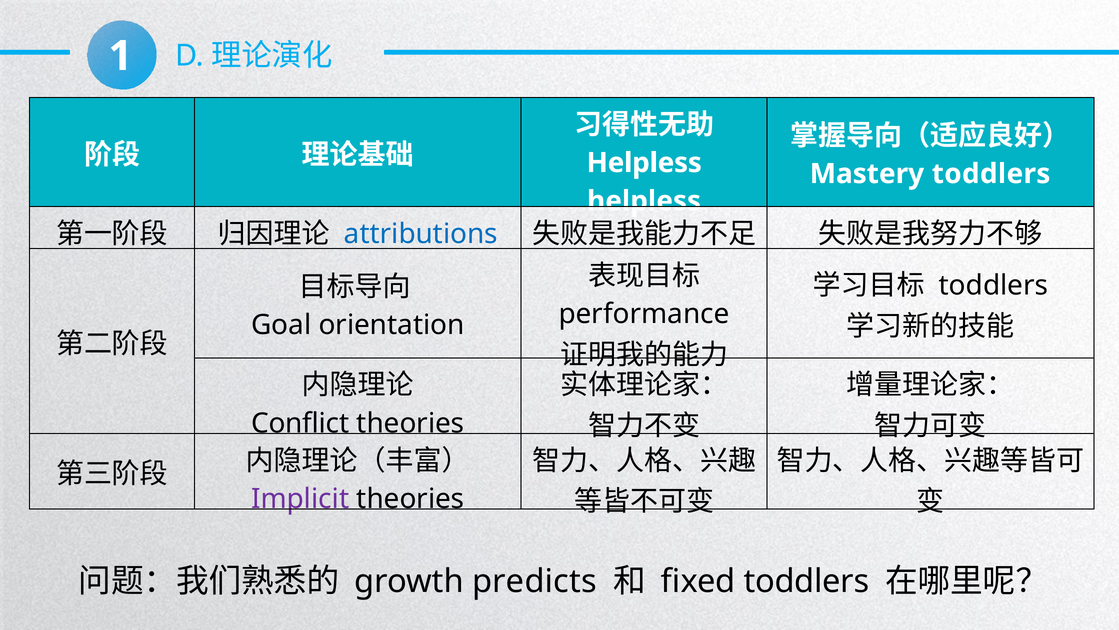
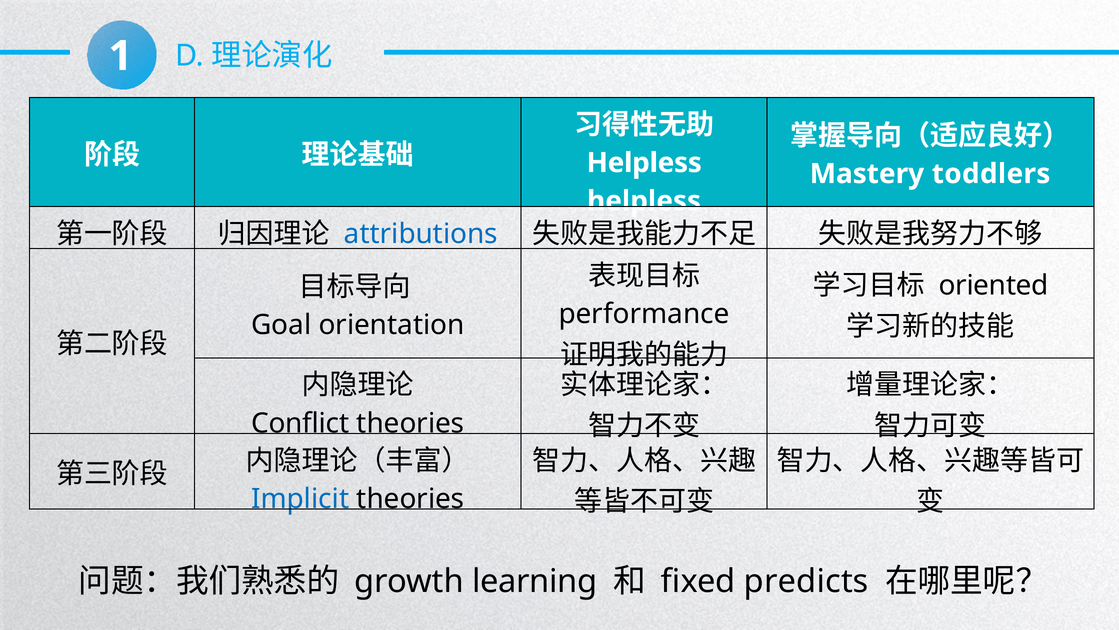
toddlers: toddlers -> oriented (994, 286)
Implicit colour: purple -> blue (300, 499)
predicts: predicts -> learning (535, 581)
fixed toddlers: toddlers -> predicts (806, 581)
